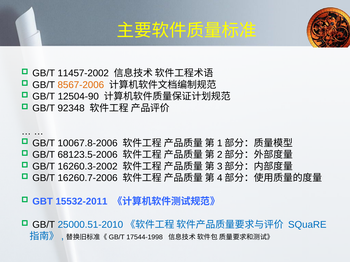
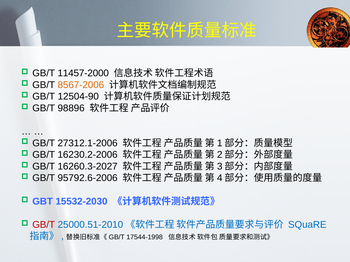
11457-2002: 11457-2002 -> 11457-2000 (83, 73)
92348: 92348 -> 98896 (71, 108)
10067.8-2006: 10067.8-2006 -> 27312.1-2006 (88, 143)
68123.5-2006: 68123.5-2006 -> 16230.2-2006 (88, 155)
16260.3-2002: 16260.3-2002 -> 16260.3-2027 (88, 167)
16260.7-2006: 16260.7-2006 -> 95792.6-2006 (88, 178)
15532-2011: 15532-2011 -> 15532-2030 (81, 202)
GB/T colour: black -> red (44, 225)
